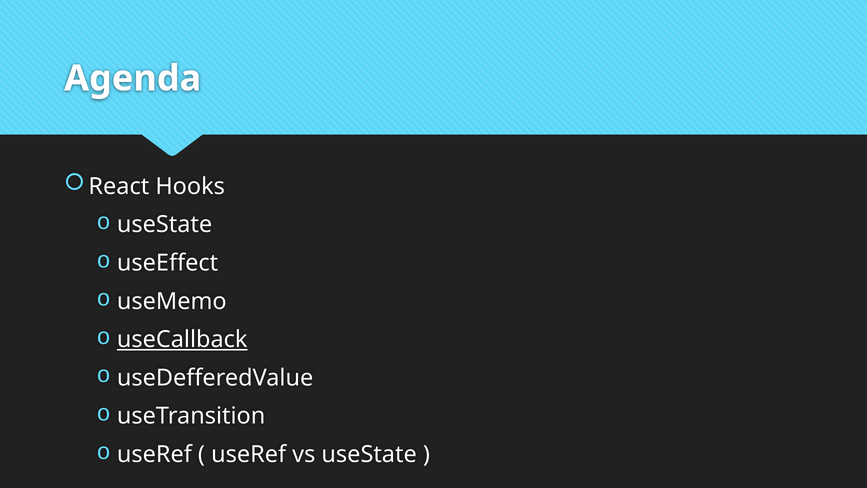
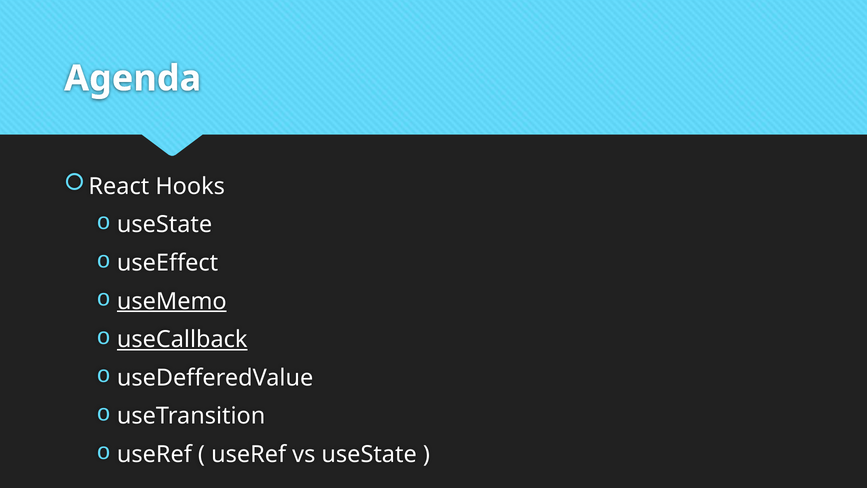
useMemo underline: none -> present (172, 301)
